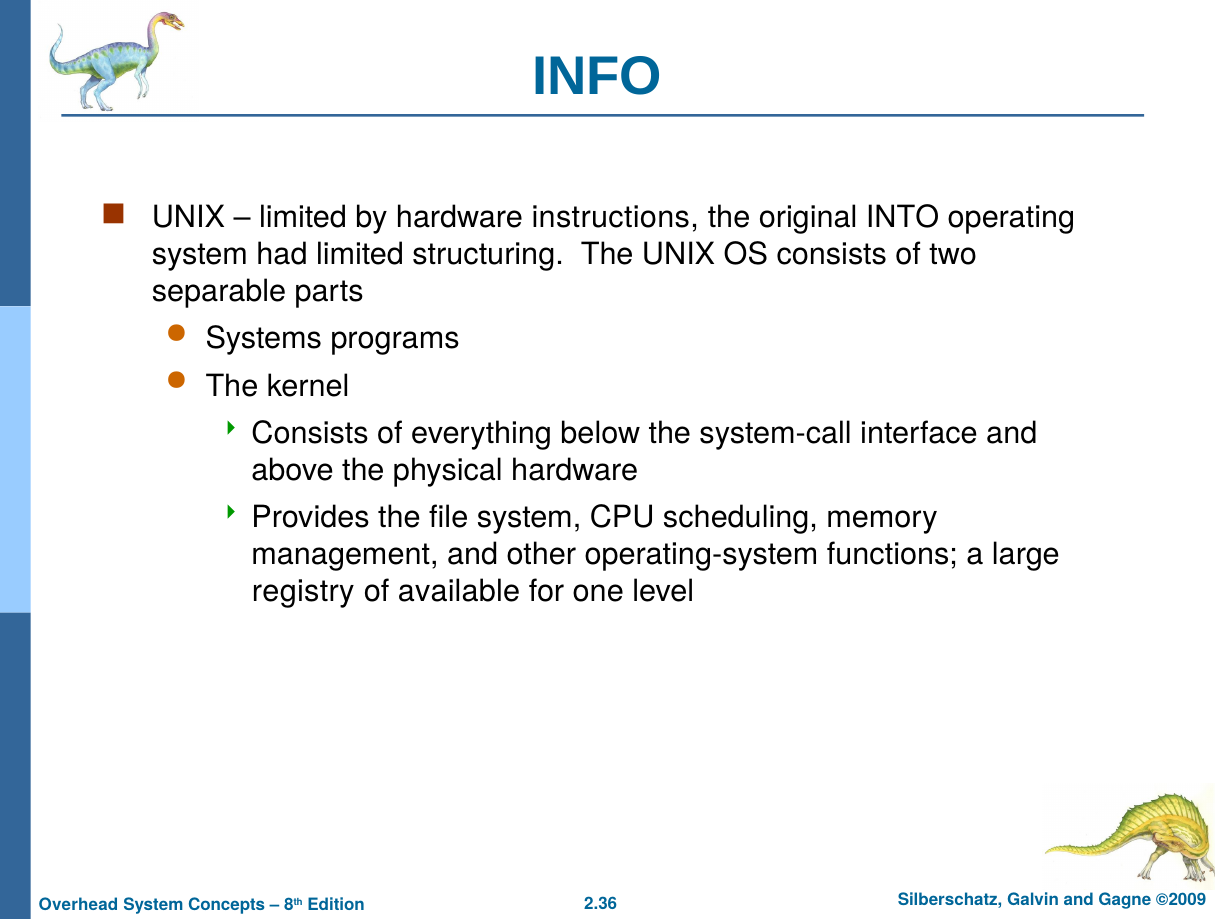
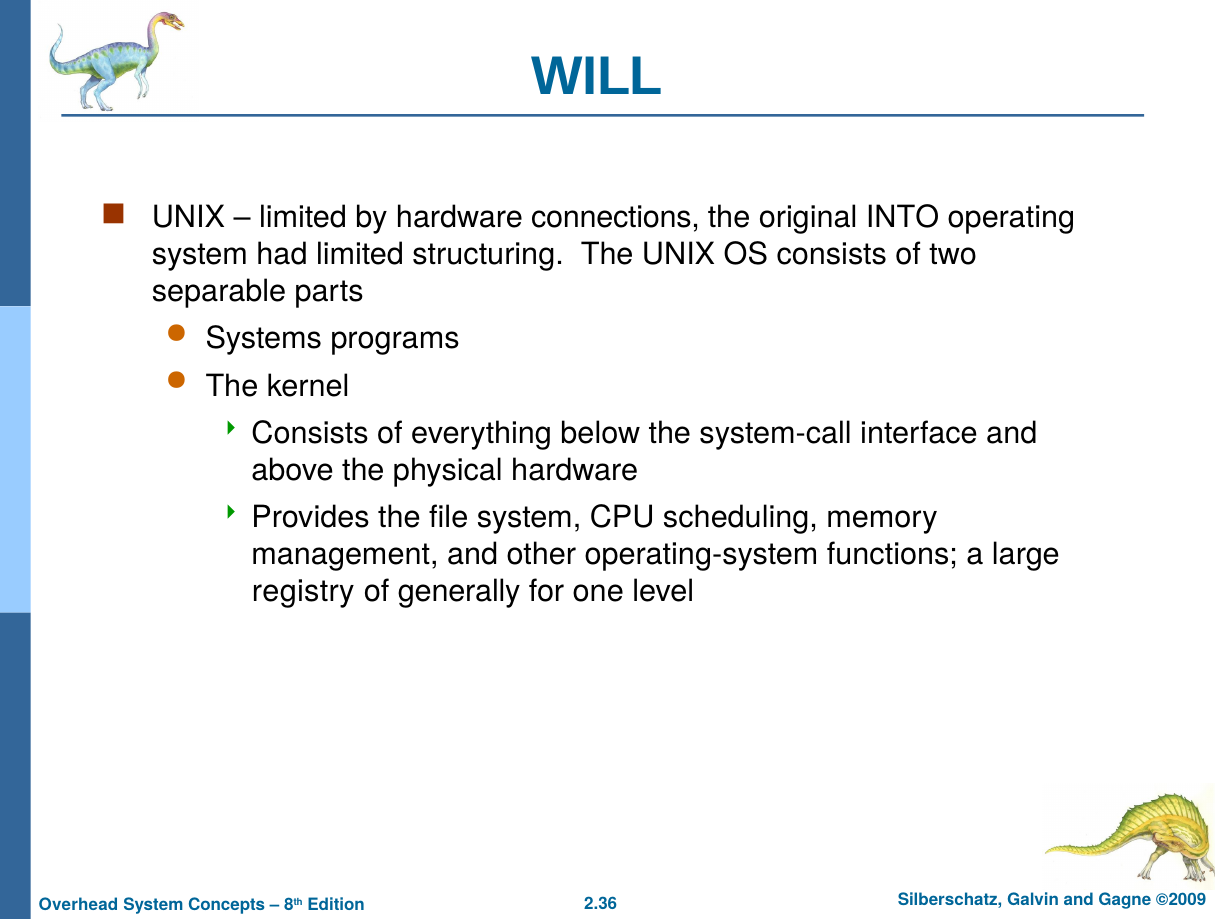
INFO: INFO -> WILL (597, 77)
instructions: instructions -> connections (616, 218)
available: available -> generally (459, 591)
